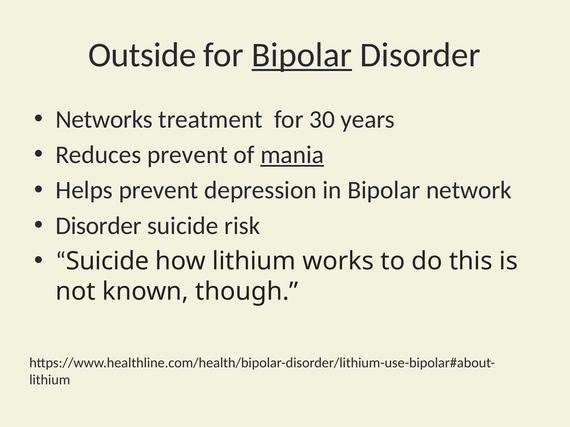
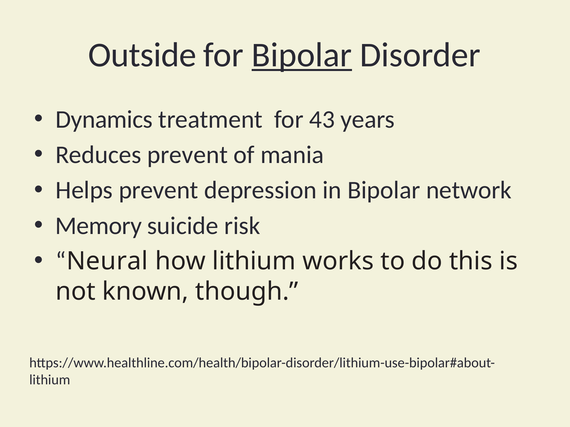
Networks: Networks -> Dynamics (104, 120)
30: 30 -> 43 (322, 120)
mania underline: present -> none (292, 155)
Disorder: Disorder -> Memory (99, 226)
Suicide: Suicide -> Neural (107, 261)
